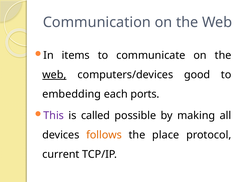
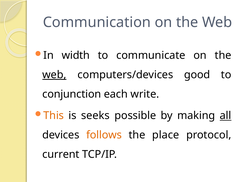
items: items -> width (76, 55)
embedding: embedding -> conjunction (72, 94)
ports: ports -> write (145, 94)
This colour: purple -> orange (54, 115)
called: called -> seeks (95, 115)
all underline: none -> present (226, 115)
